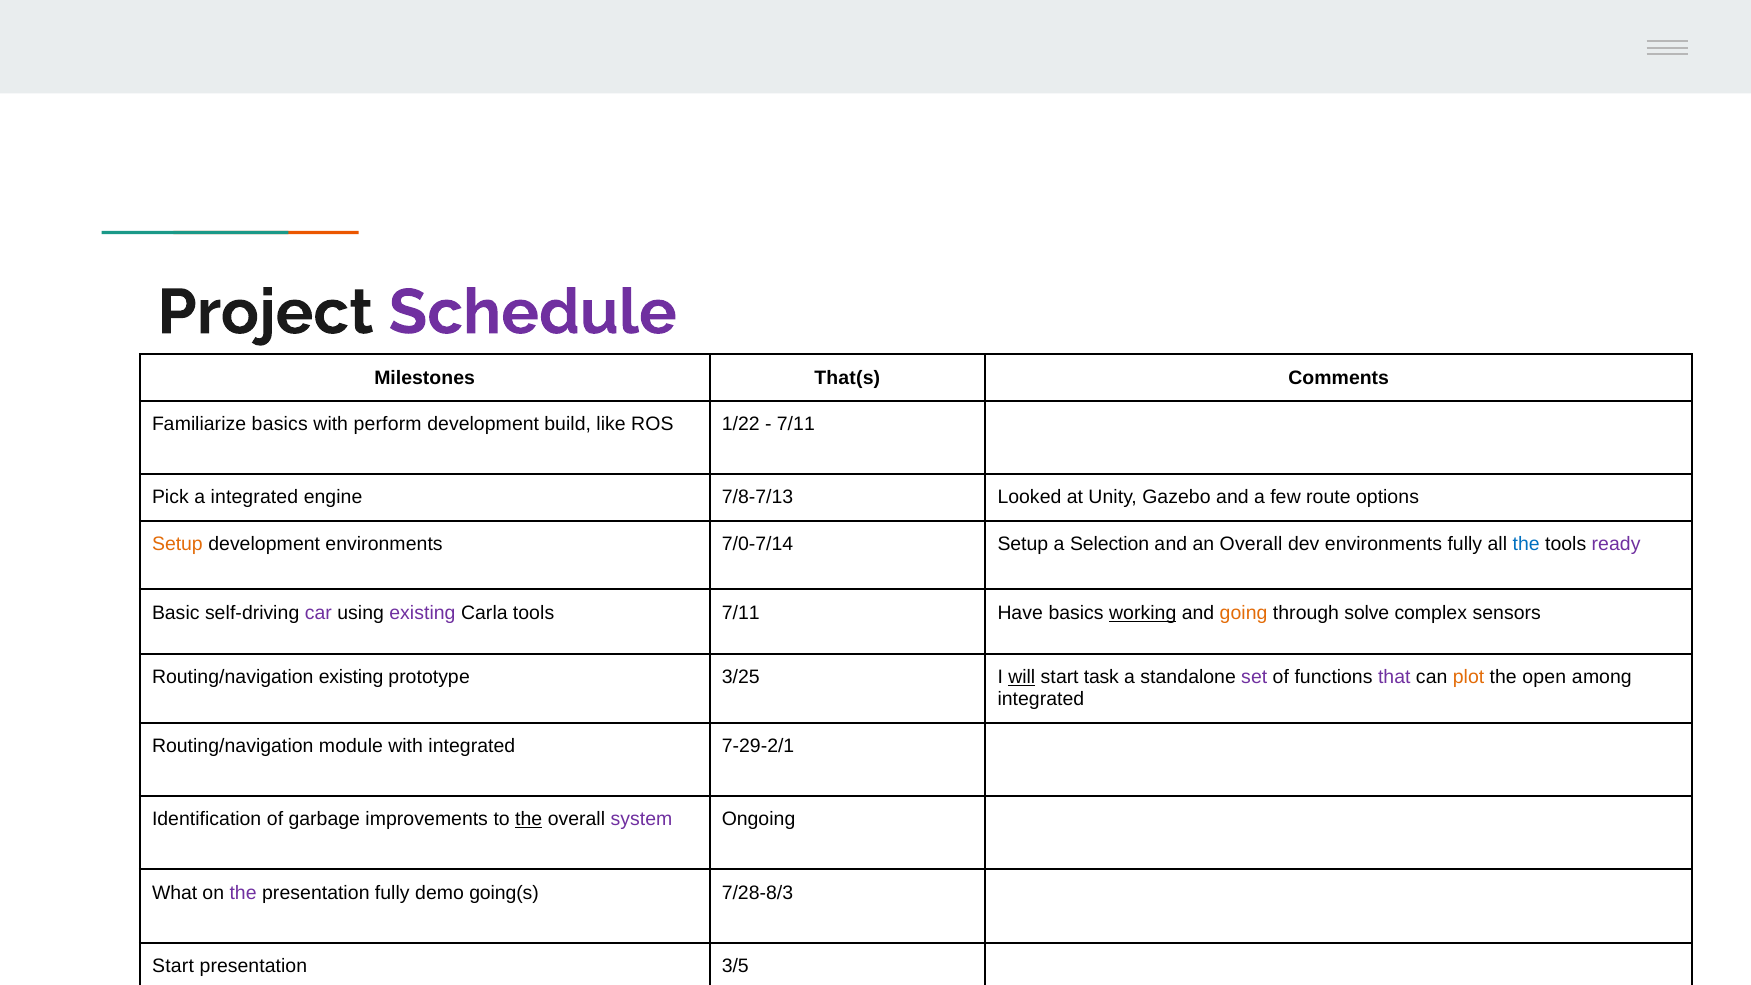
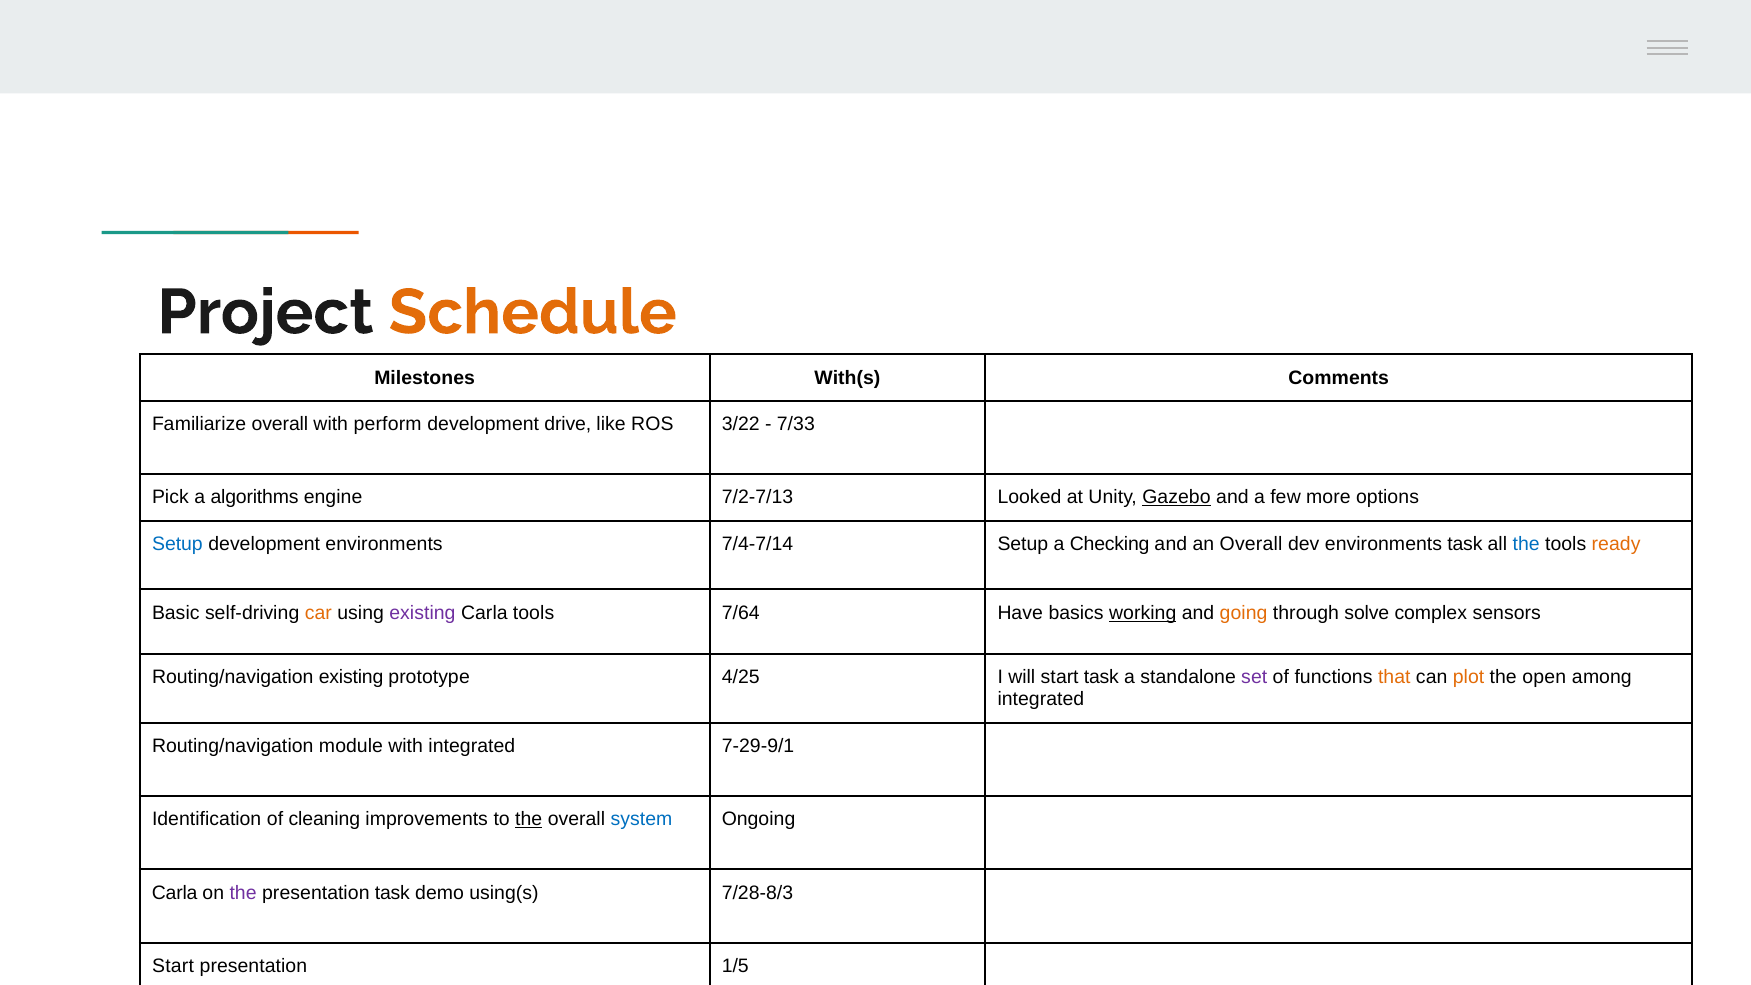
Schedule colour: purple -> orange (533, 312)
That(s: That(s -> With(s (847, 378)
Familiarize basics: basics -> overall (280, 424)
build: build -> drive (568, 424)
1/22: 1/22 -> 3/22 (741, 424)
7/11: 7/11 -> 7/33 (796, 424)
a integrated: integrated -> algorithms (255, 497)
7/8-7/13: 7/8-7/13 -> 7/2-7/13 (757, 497)
Gazebo underline: none -> present (1176, 497)
route: route -> more (1328, 497)
Setup colour: orange -> blue (177, 544)
7/0-7/14: 7/0-7/14 -> 7/4-7/14 (757, 544)
Selection: Selection -> Checking (1110, 544)
environments fully: fully -> task (1465, 544)
ready colour: purple -> orange (1616, 544)
car colour: purple -> orange (318, 613)
tools 7/11: 7/11 -> 7/64 (741, 613)
3/25: 3/25 -> 4/25 (741, 677)
will underline: present -> none (1022, 677)
that colour: purple -> orange (1394, 677)
7-29-2/1: 7-29-2/1 -> 7-29-9/1 (758, 746)
garbage: garbage -> cleaning (324, 819)
system colour: purple -> blue (642, 819)
What: What -> Carla (175, 893)
presentation fully: fully -> task (392, 893)
going(s: going(s -> using(s (504, 893)
3/5: 3/5 -> 1/5 (735, 966)
